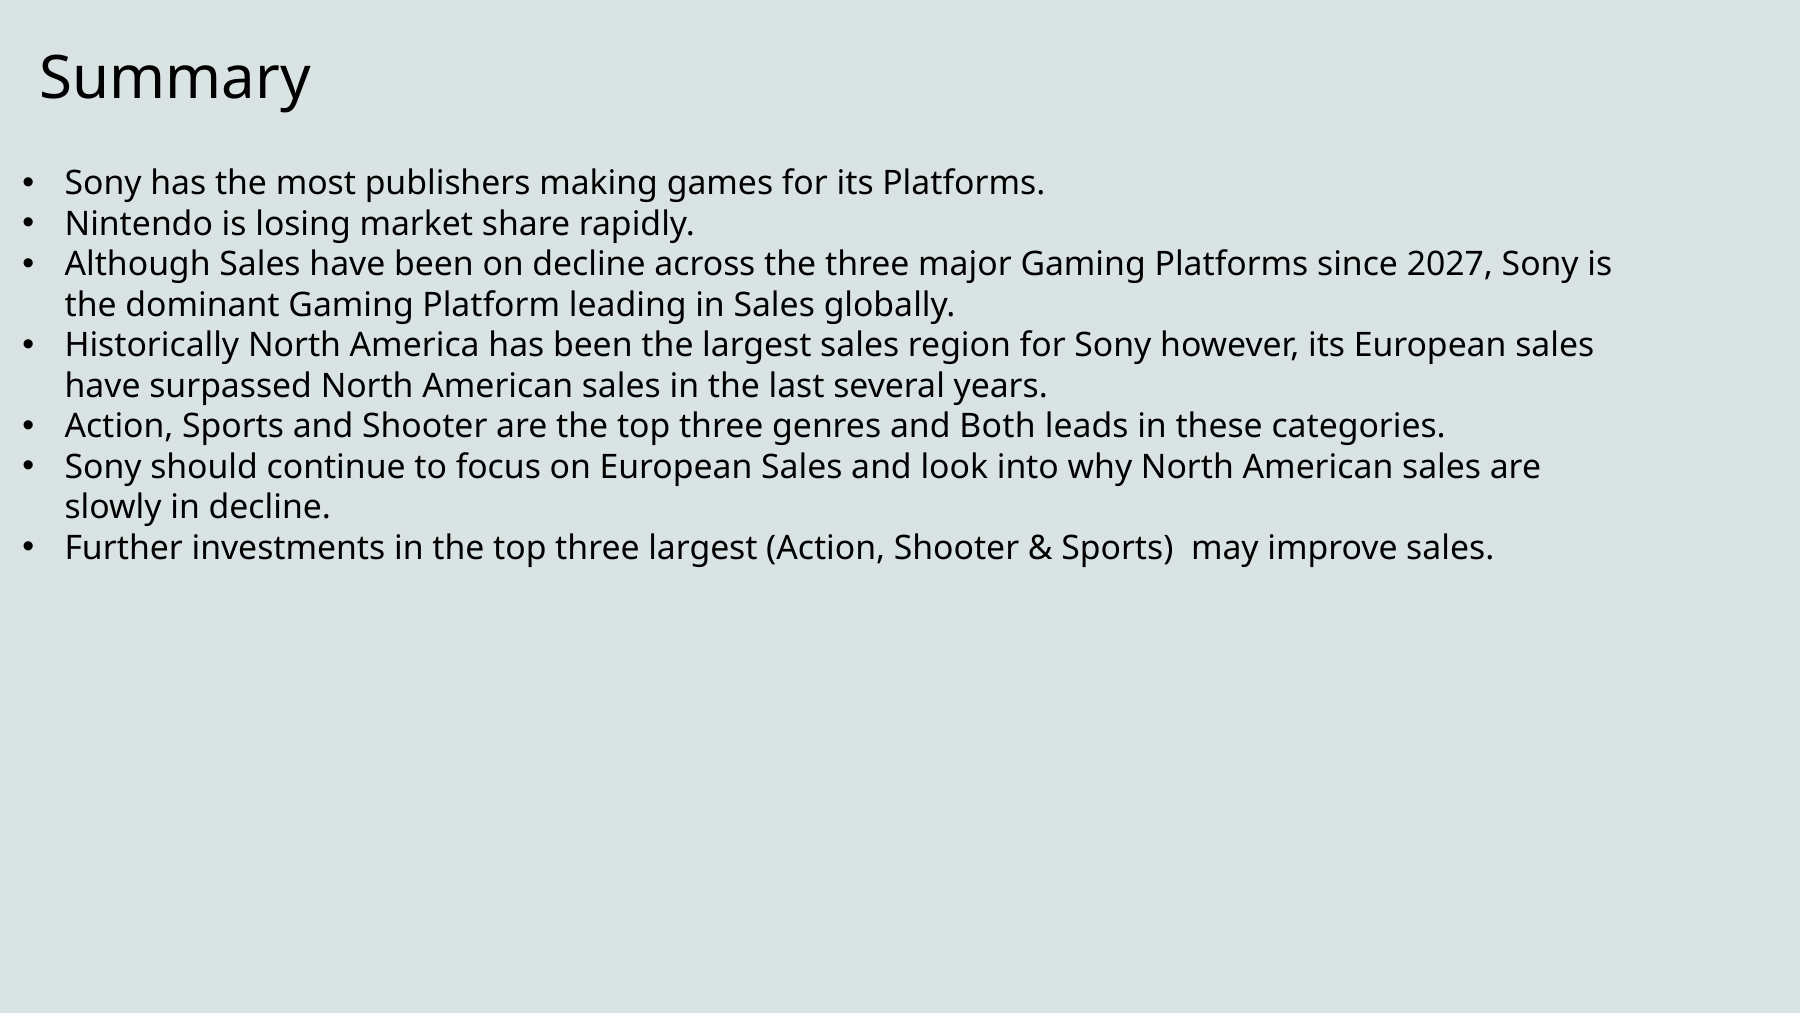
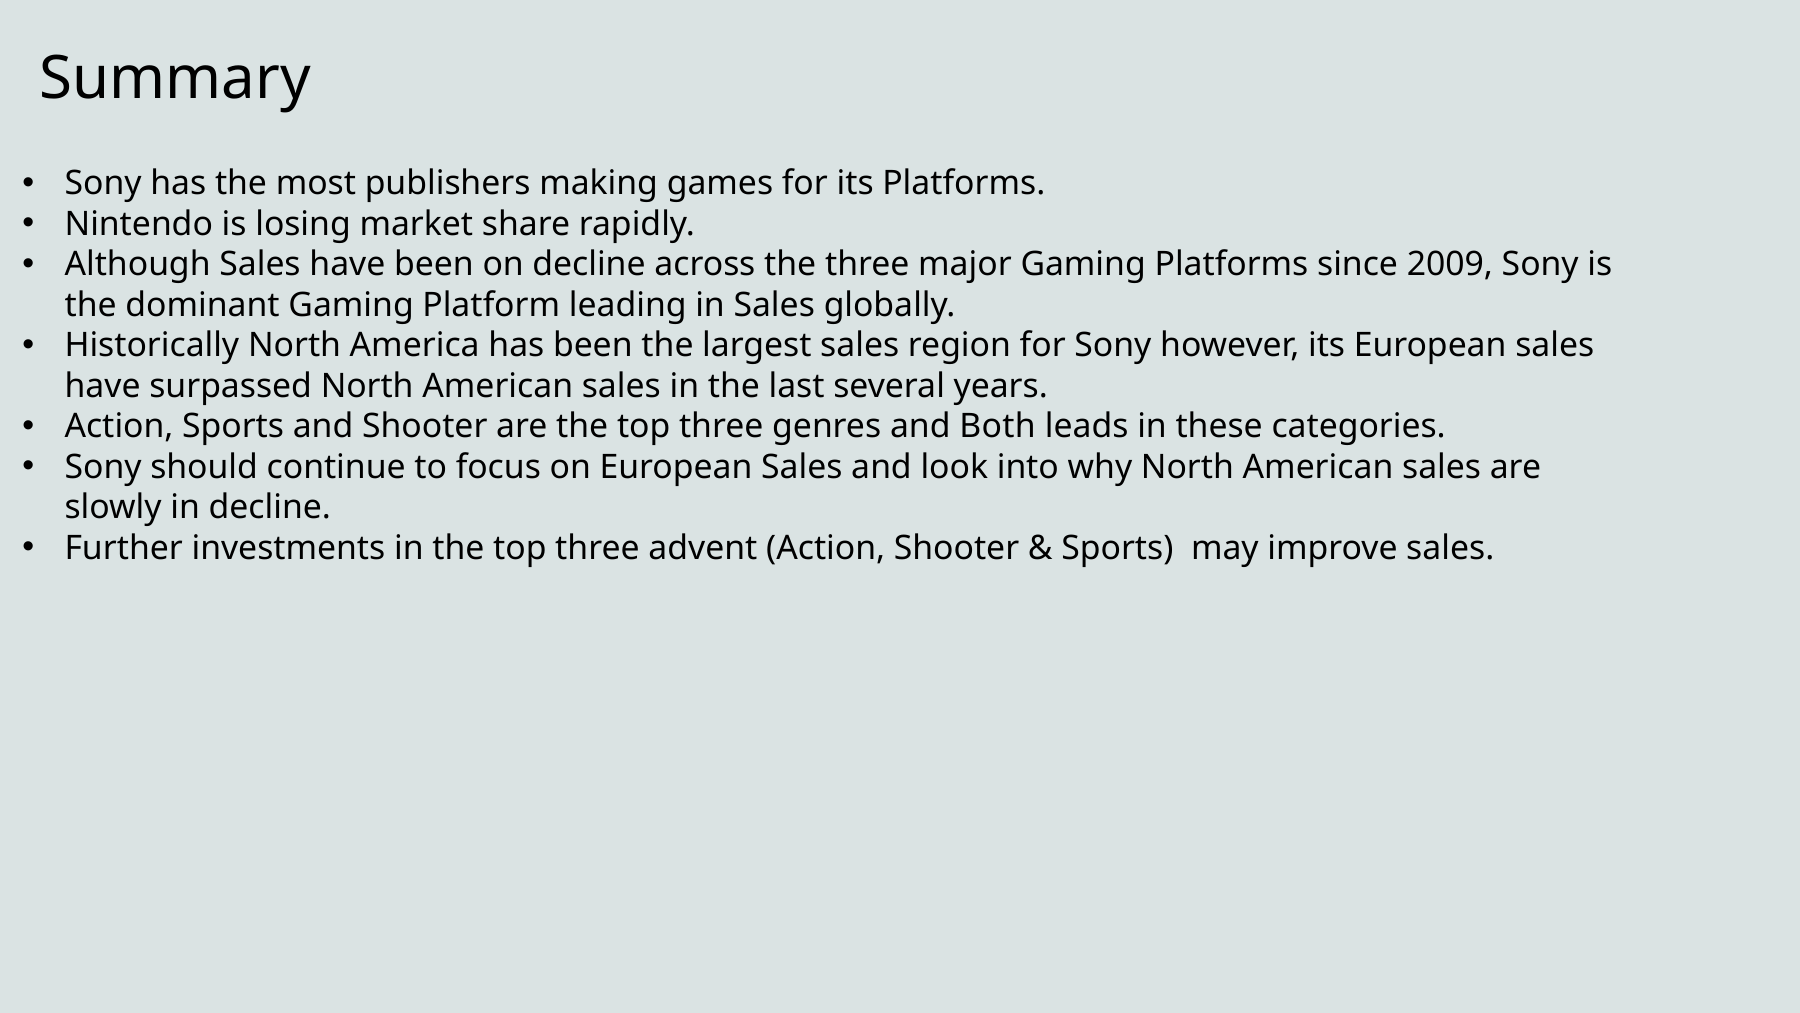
2027: 2027 -> 2009 (1450, 265)
three largest: largest -> advent (703, 548)
